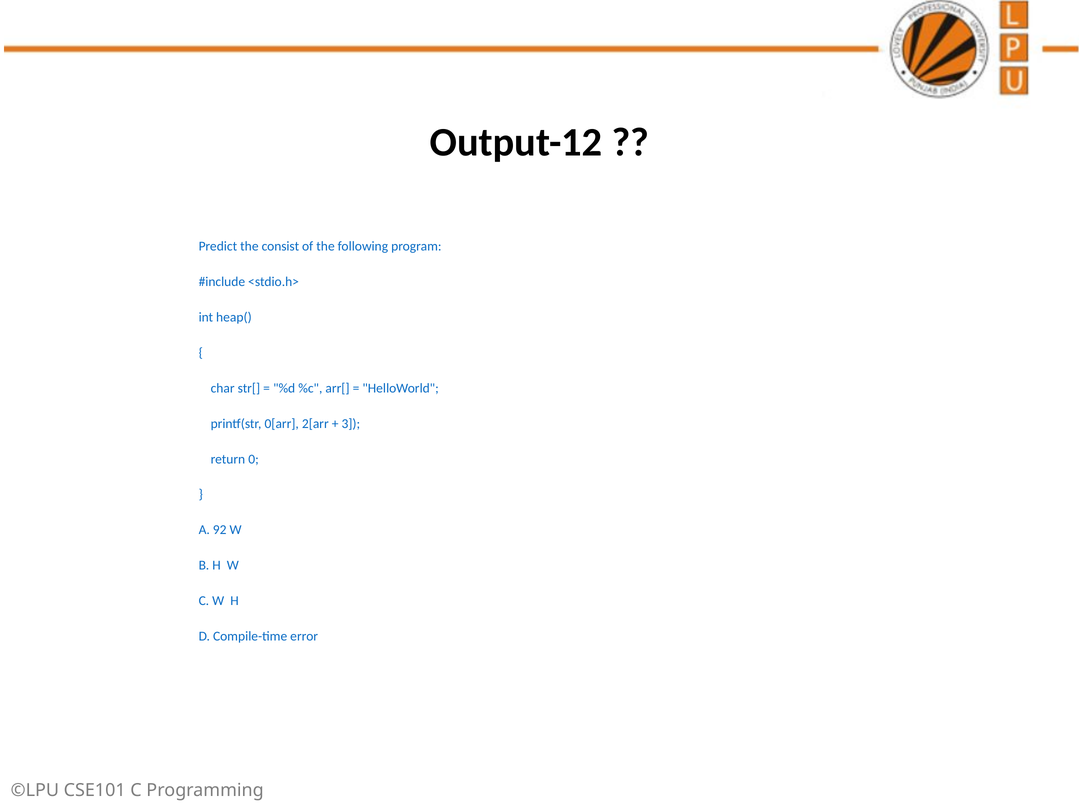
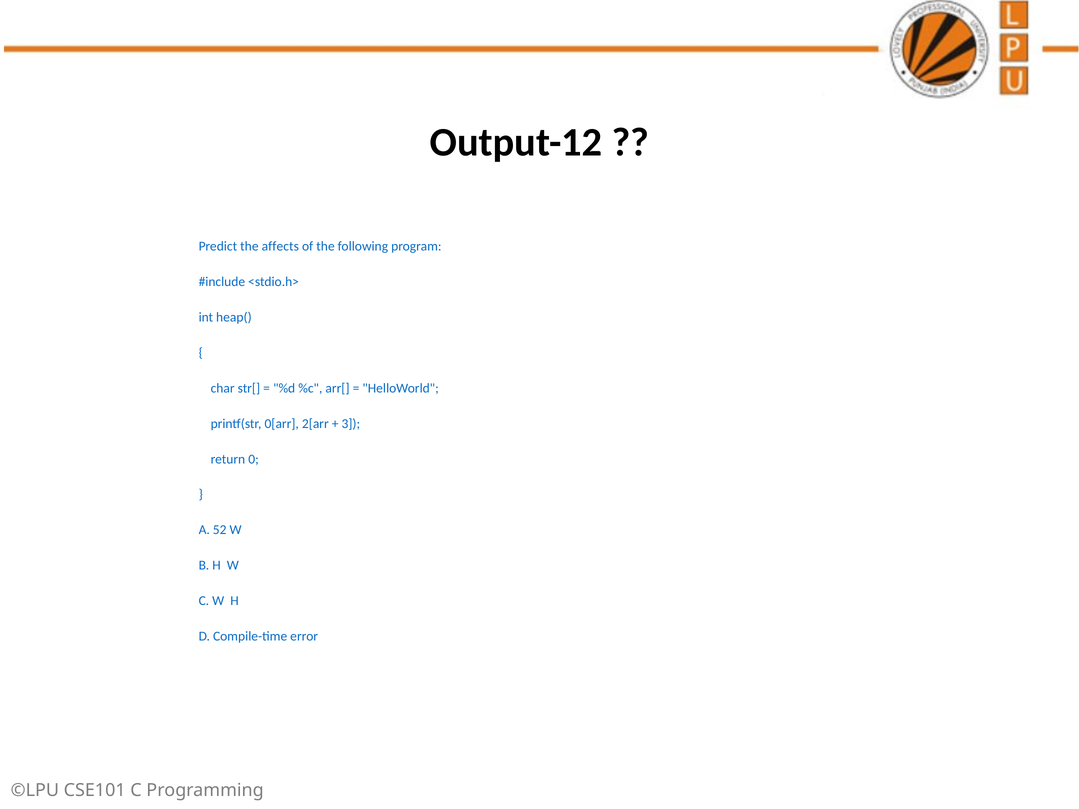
consist: consist -> affects (280, 246)
92: 92 -> 52 (220, 530)
